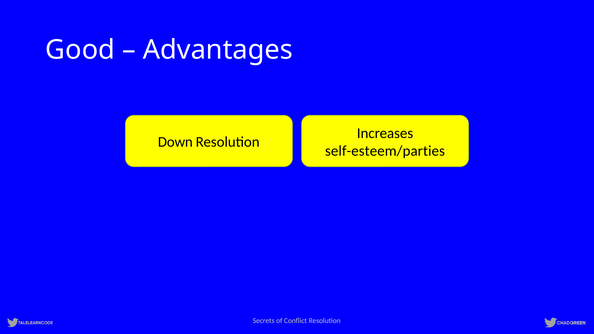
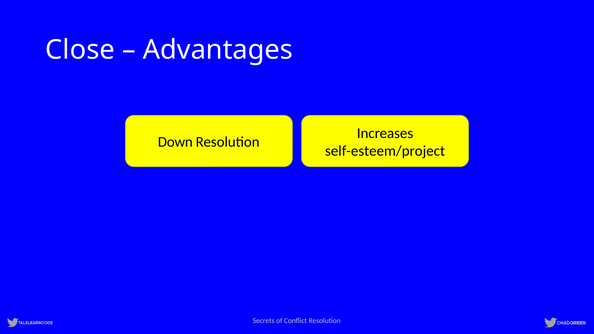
Good: Good -> Close (80, 50)
self-esteem/parties: self-esteem/parties -> self-esteem/project (385, 151)
